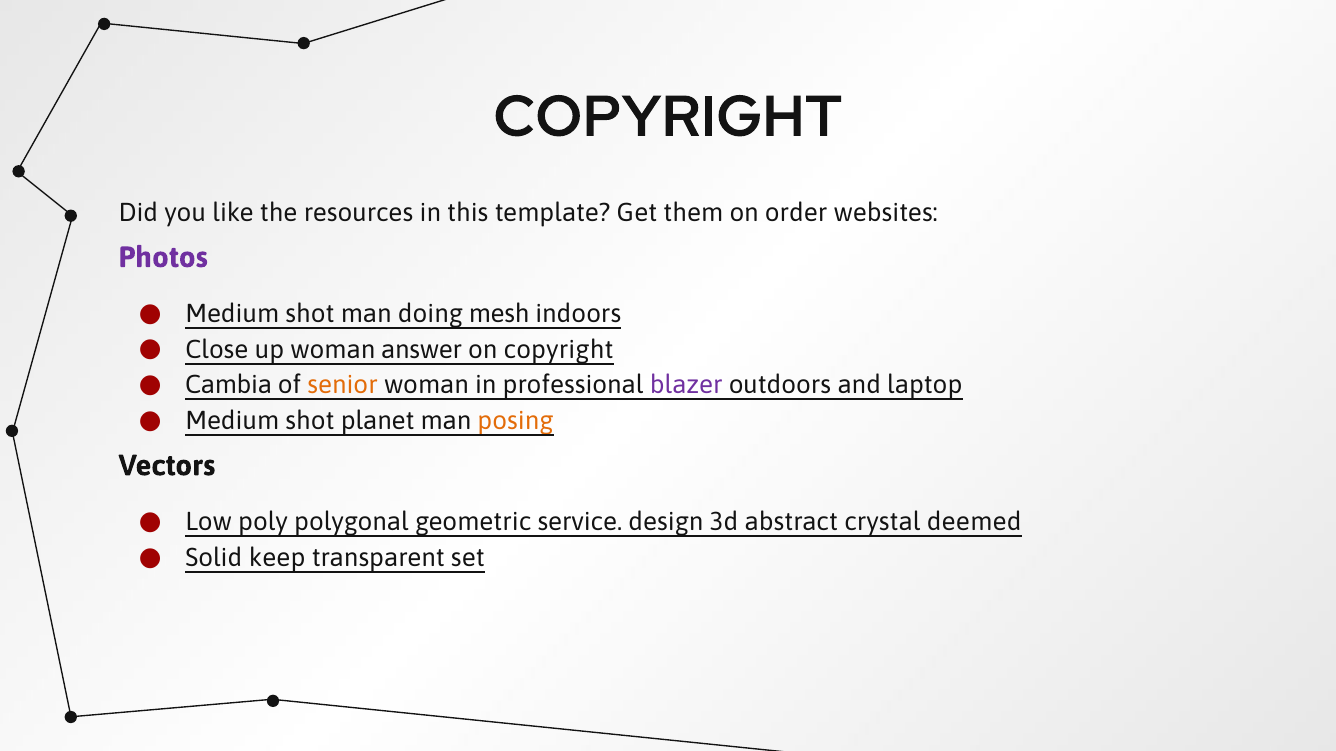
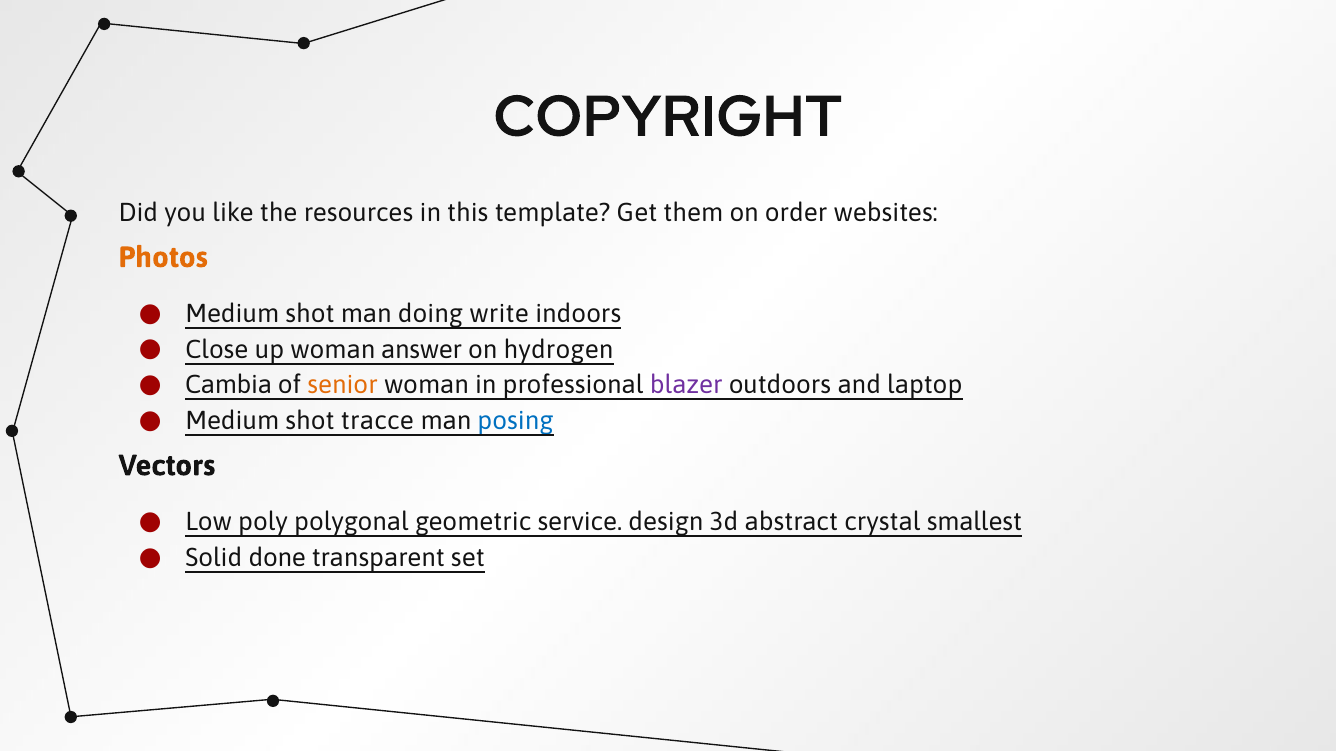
Photos colour: purple -> orange (163, 258)
mesh: mesh -> write (499, 314)
on copyright: copyright -> hydrogen (559, 350)
planet: planet -> tracce (377, 421)
posing colour: orange -> blue (516, 421)
deemed: deemed -> smallest (974, 522)
keep: keep -> done (277, 558)
